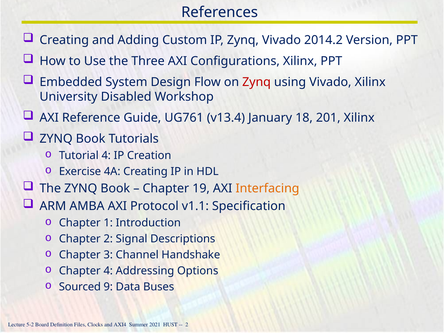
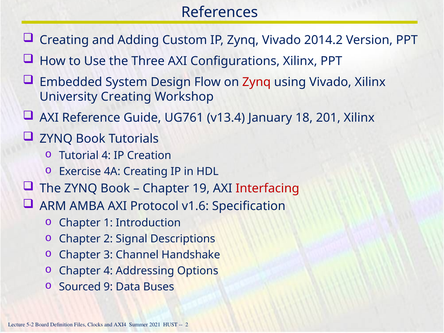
University Disabled: Disabled -> Creating (126, 97)
Interfacing colour: orange -> red (267, 188)
v1.1: v1.1 -> v1.6 (195, 206)
